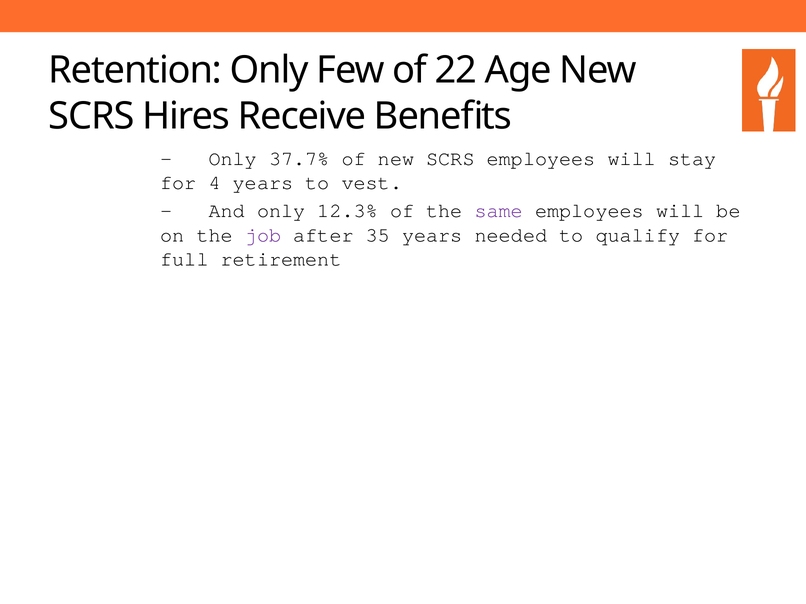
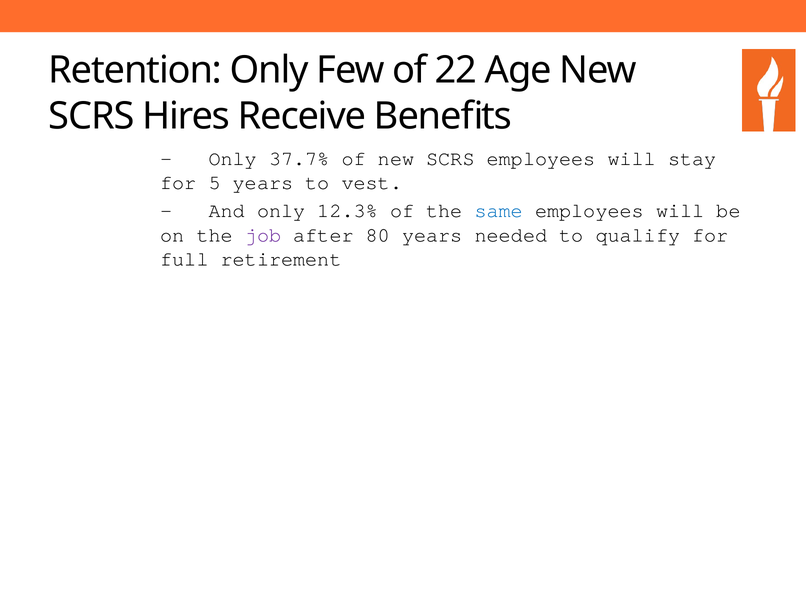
4: 4 -> 5 (215, 183)
same colour: purple -> blue (499, 211)
35: 35 -> 80 (378, 235)
